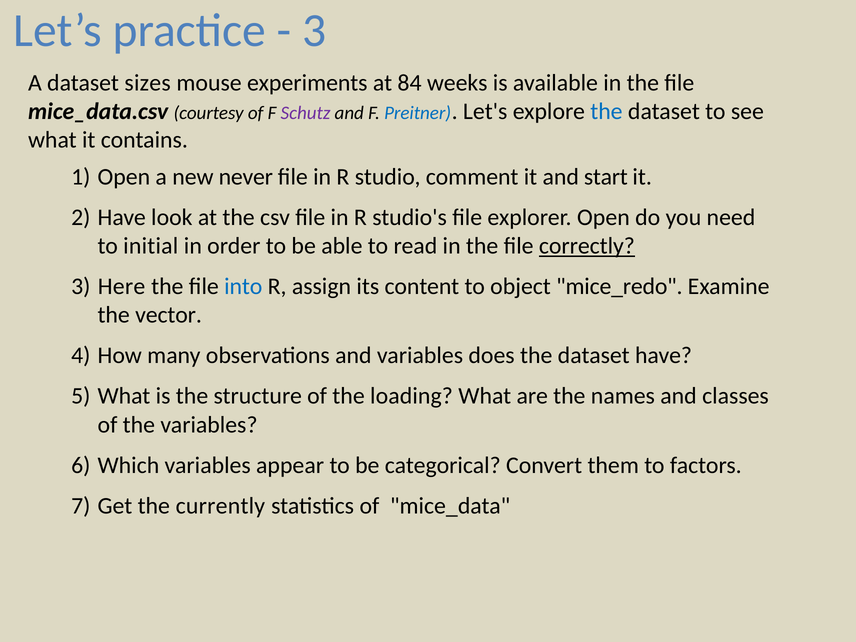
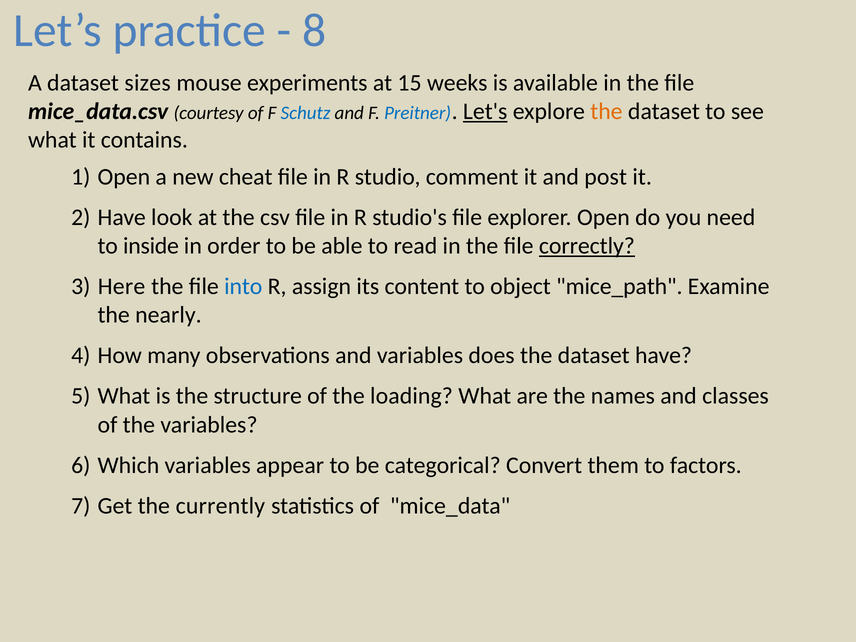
3: 3 -> 8 (314, 31)
84: 84 -> 15 (410, 83)
Schutz colour: purple -> blue (306, 113)
Let's underline: none -> present (485, 111)
the colour: blue -> orange (606, 111)
never: never -> cheat (246, 177)
start: start -> post (606, 177)
initial: initial -> inside (151, 246)
mice_redo: mice_redo -> mice_path (619, 287)
vector: vector -> nearly (168, 315)
